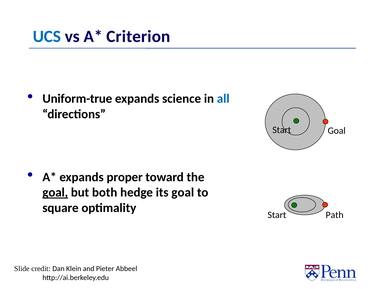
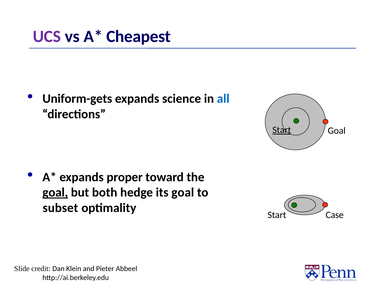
UCS colour: blue -> purple (47, 36)
Criterion: Criterion -> Cheapest (139, 36)
Uniform-true: Uniform-true -> Uniform-gets (77, 99)
Start underline: none -> present (282, 130)
square: square -> subset (60, 208)
Path: Path -> Case (335, 215)
